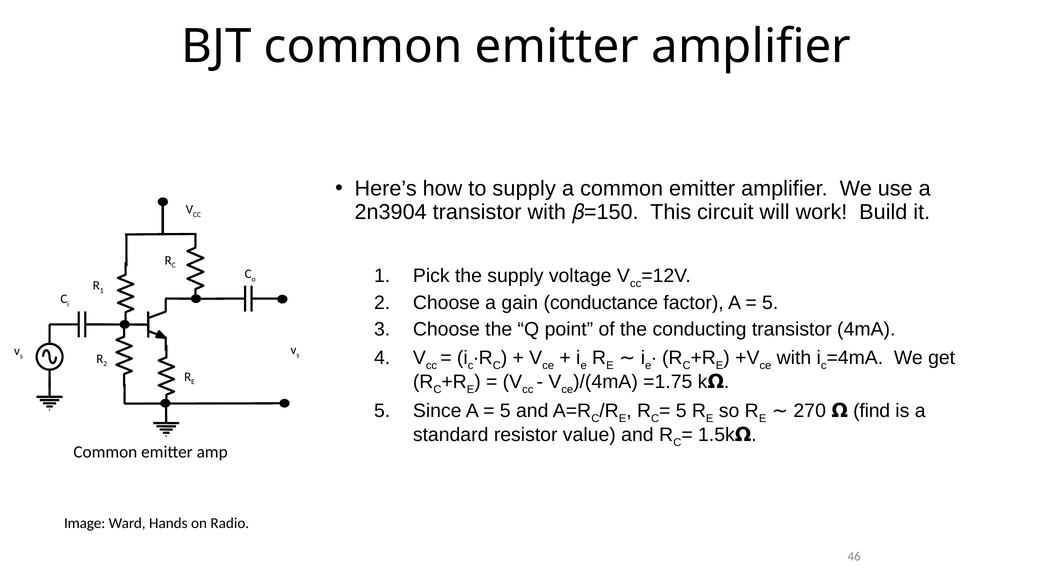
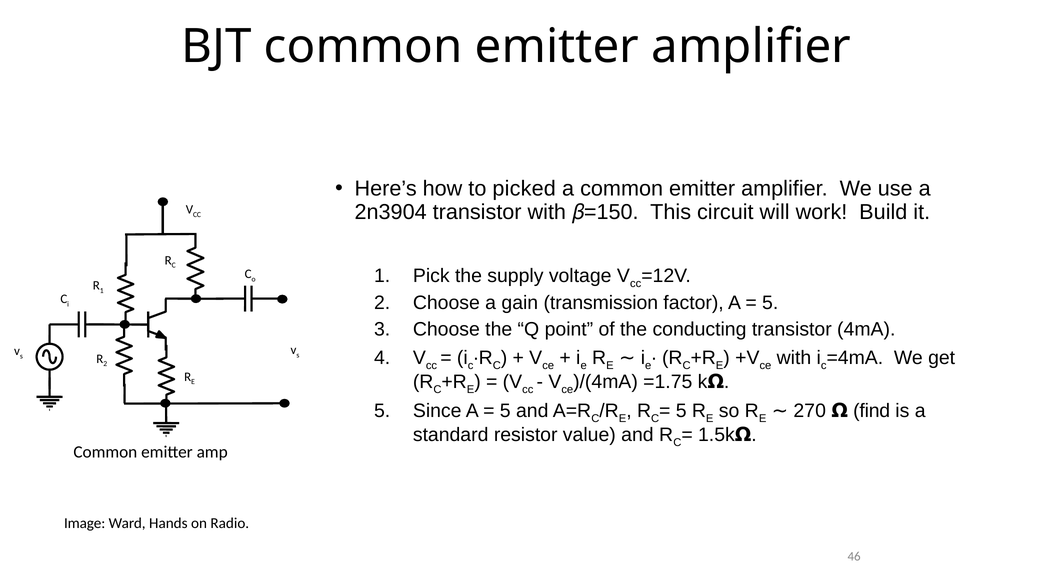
to supply: supply -> picked (524, 189)
conductance: conductance -> transmission (601, 303)
